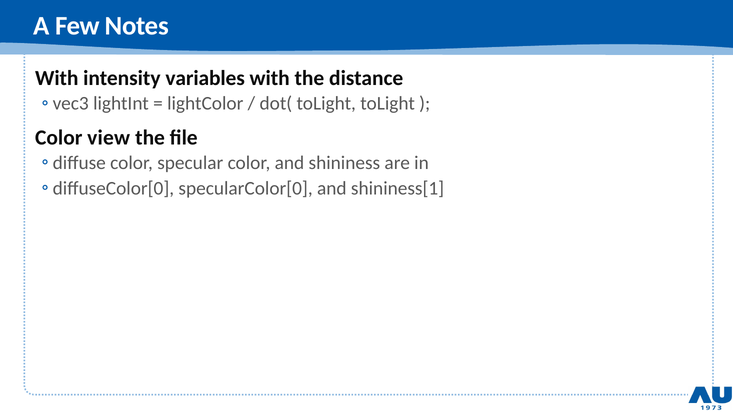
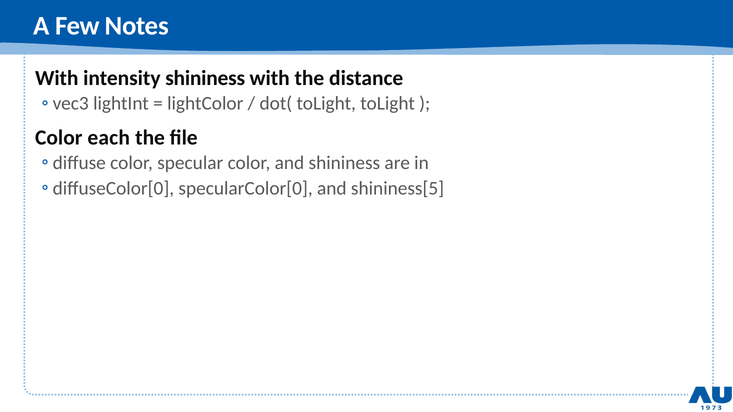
intensity variables: variables -> shininess (205, 78)
view: view -> each (109, 138)
shininess[1: shininess[1 -> shininess[5 (398, 188)
